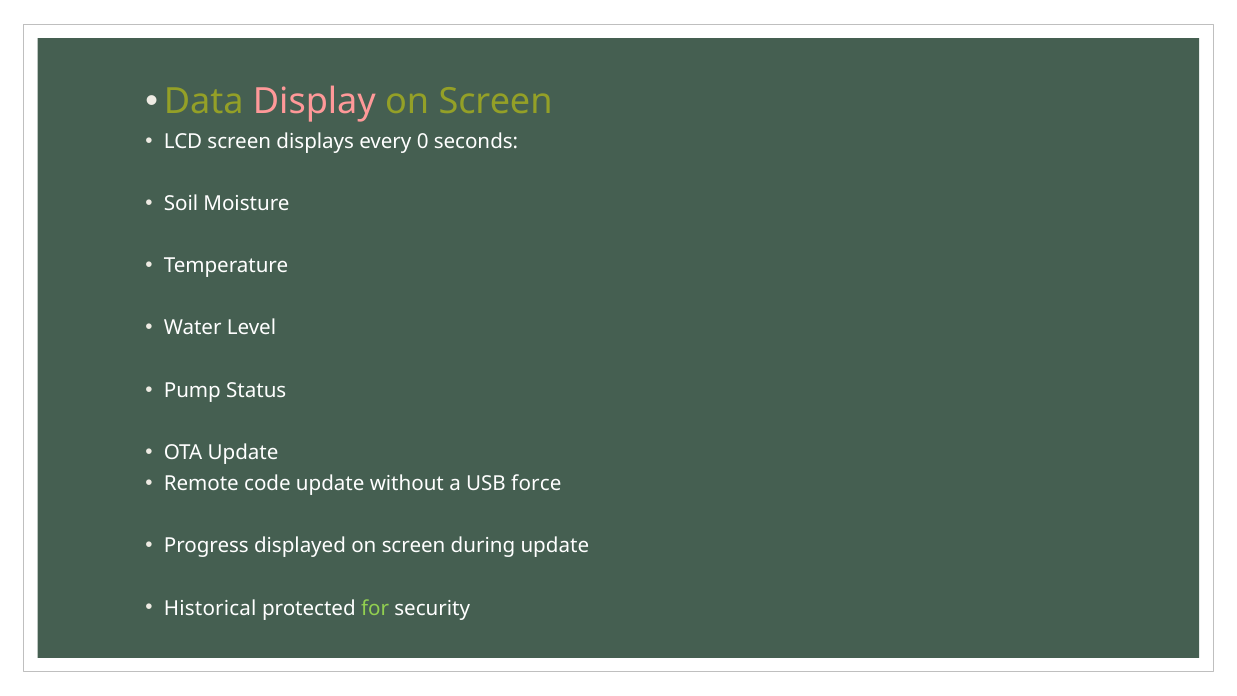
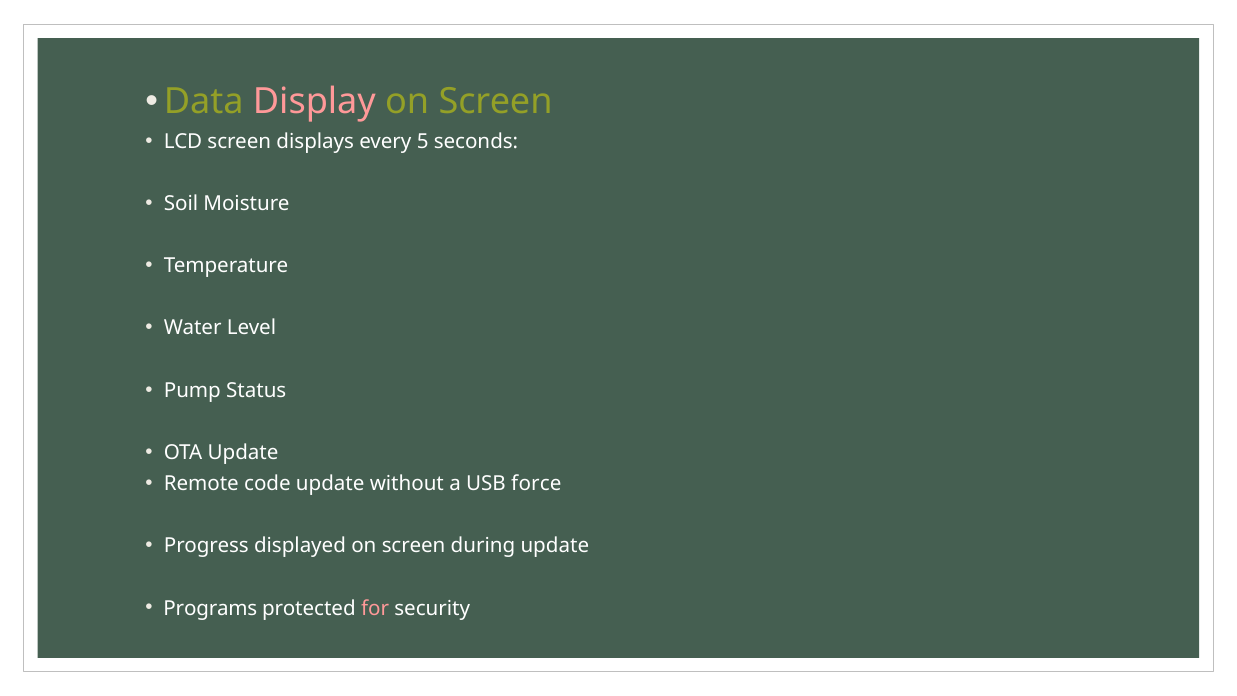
0: 0 -> 5 (423, 141)
Historical: Historical -> Programs (210, 608)
for colour: light green -> pink (375, 608)
